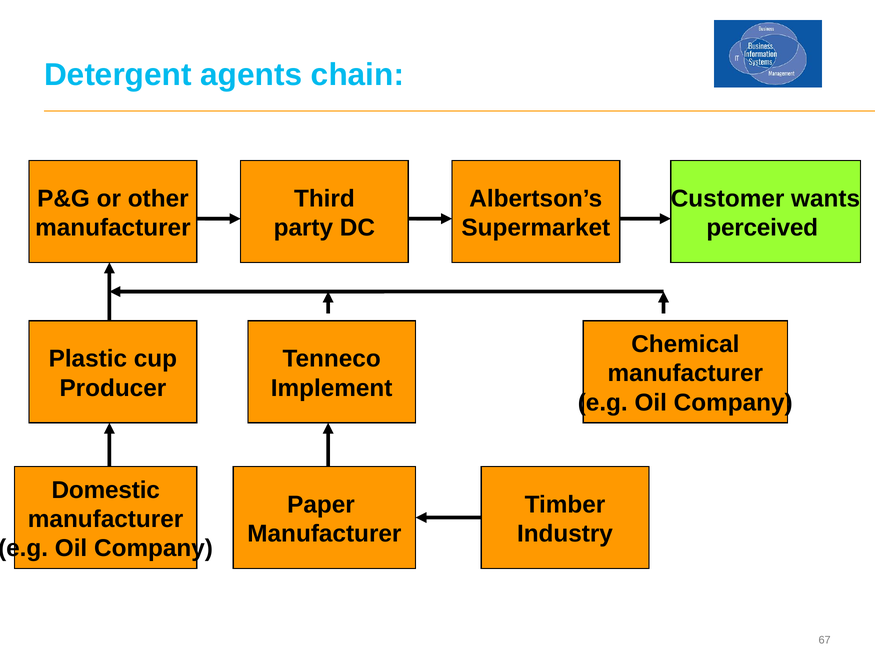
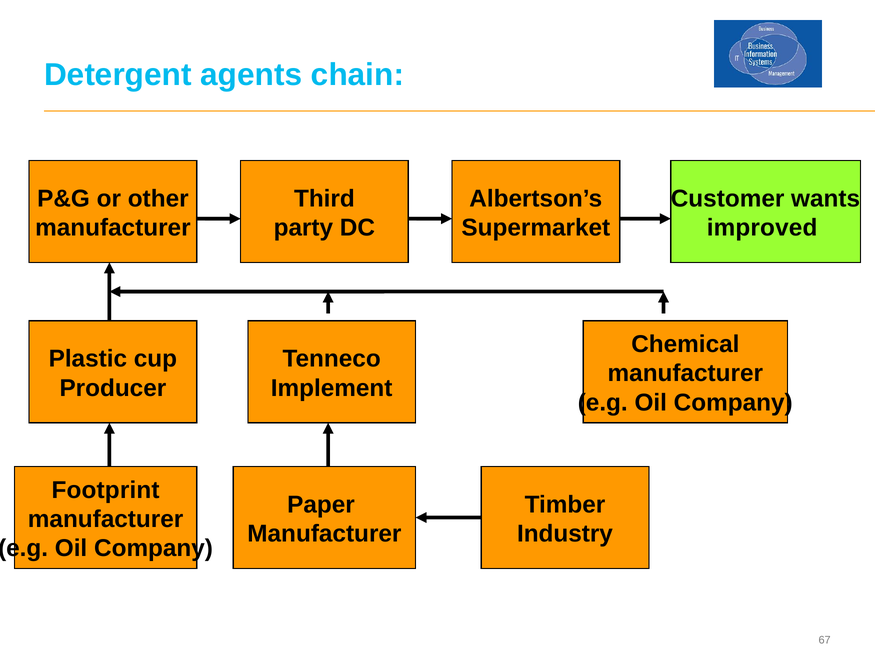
perceived: perceived -> improved (762, 228)
Domestic: Domestic -> Footprint (106, 490)
